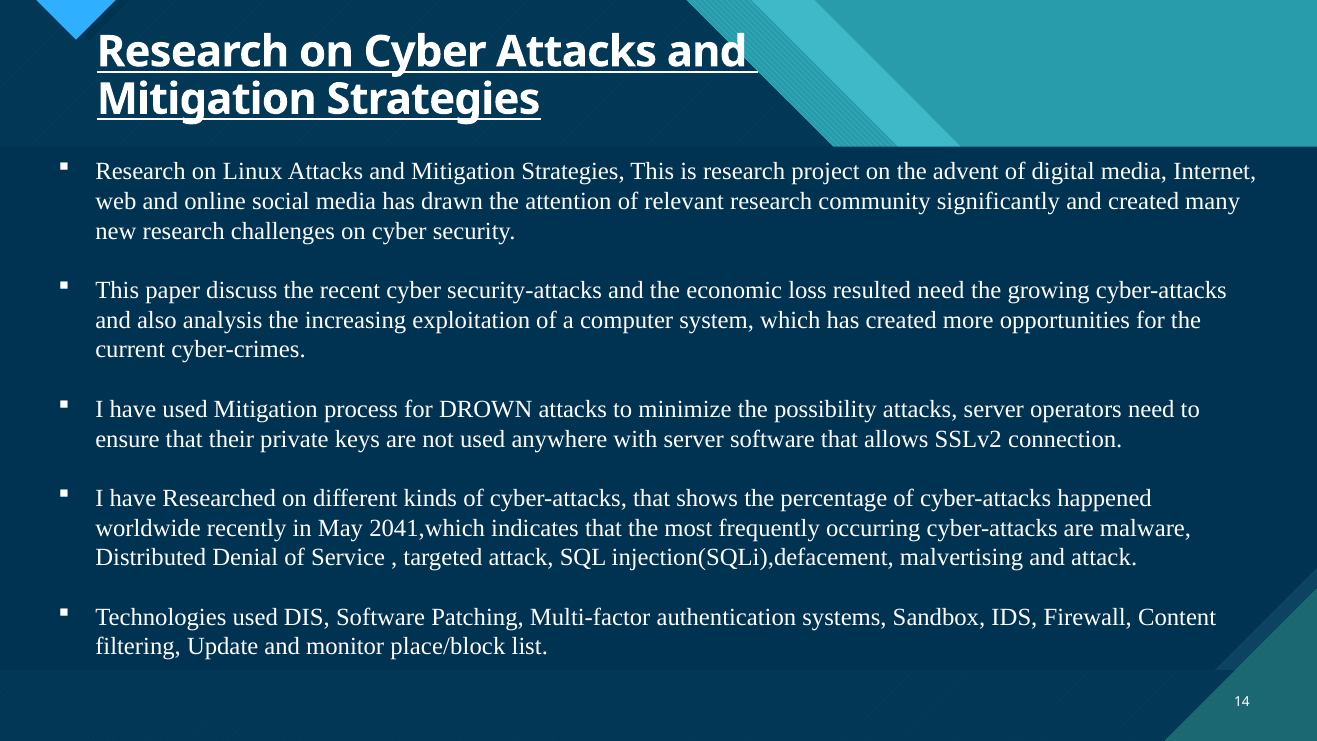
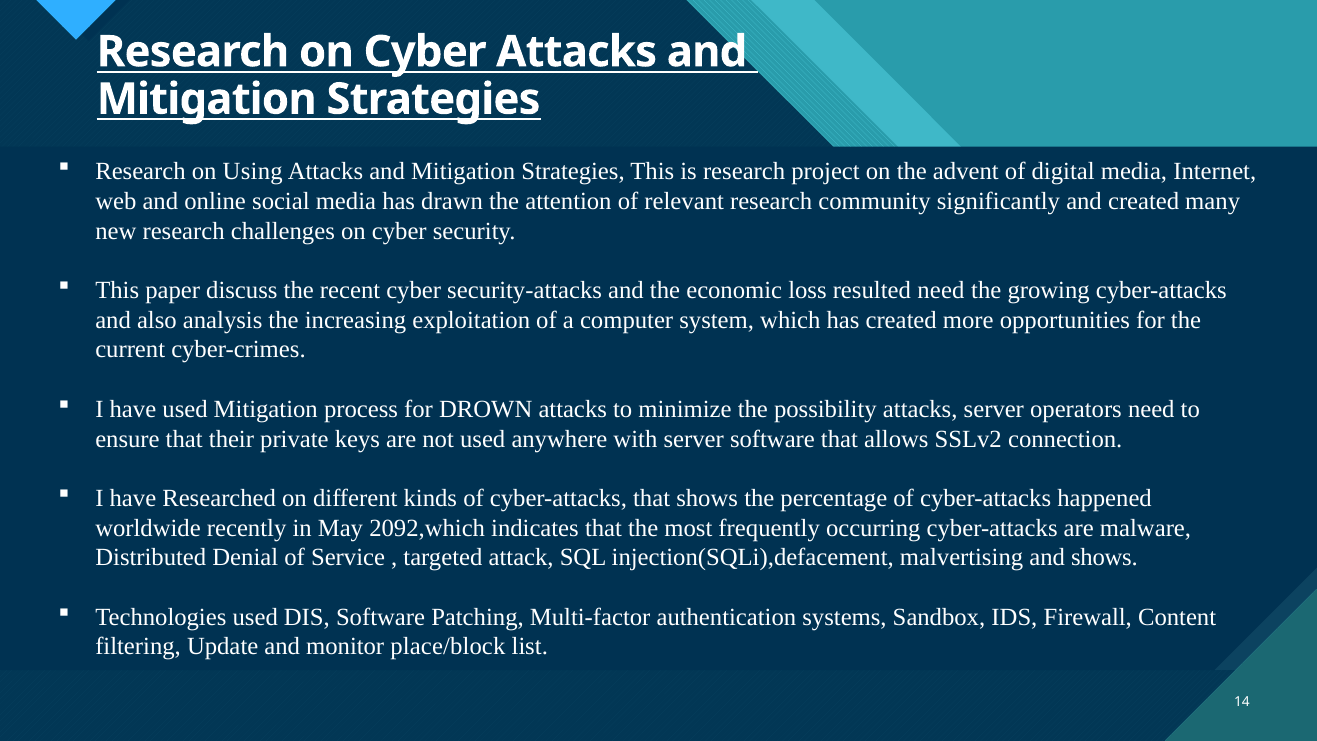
Linux: Linux -> Using (253, 172)
2041,which: 2041,which -> 2092,which (427, 528)
and attack: attack -> shows (1104, 557)
